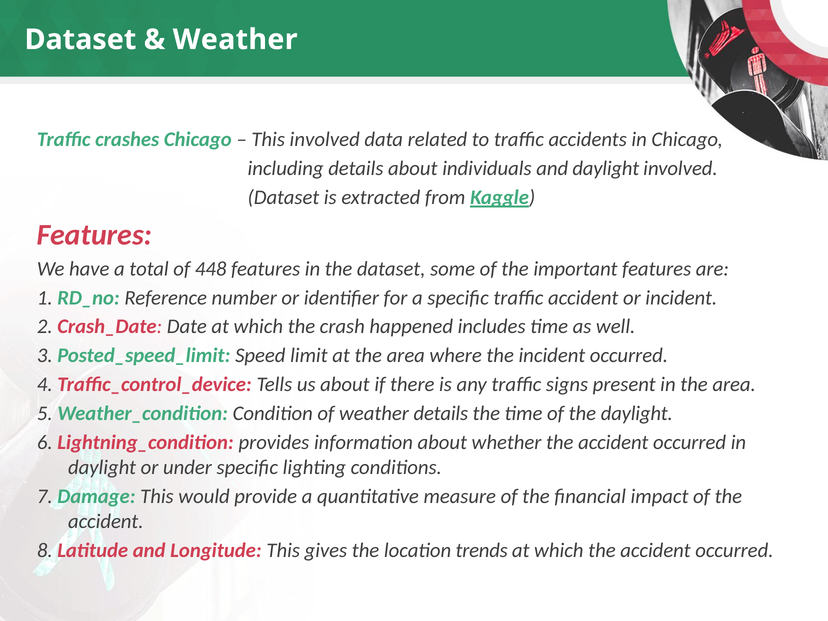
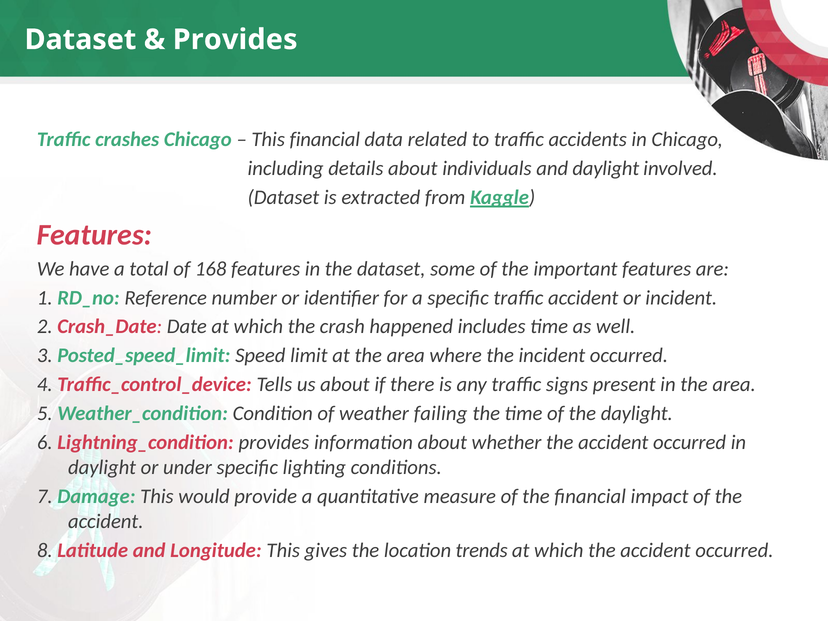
Weather: Weather -> Provides (235, 40)
This involved: involved -> financial (325, 139)
448: 448 -> 168 (211, 269)
weather details: details -> failing (441, 414)
